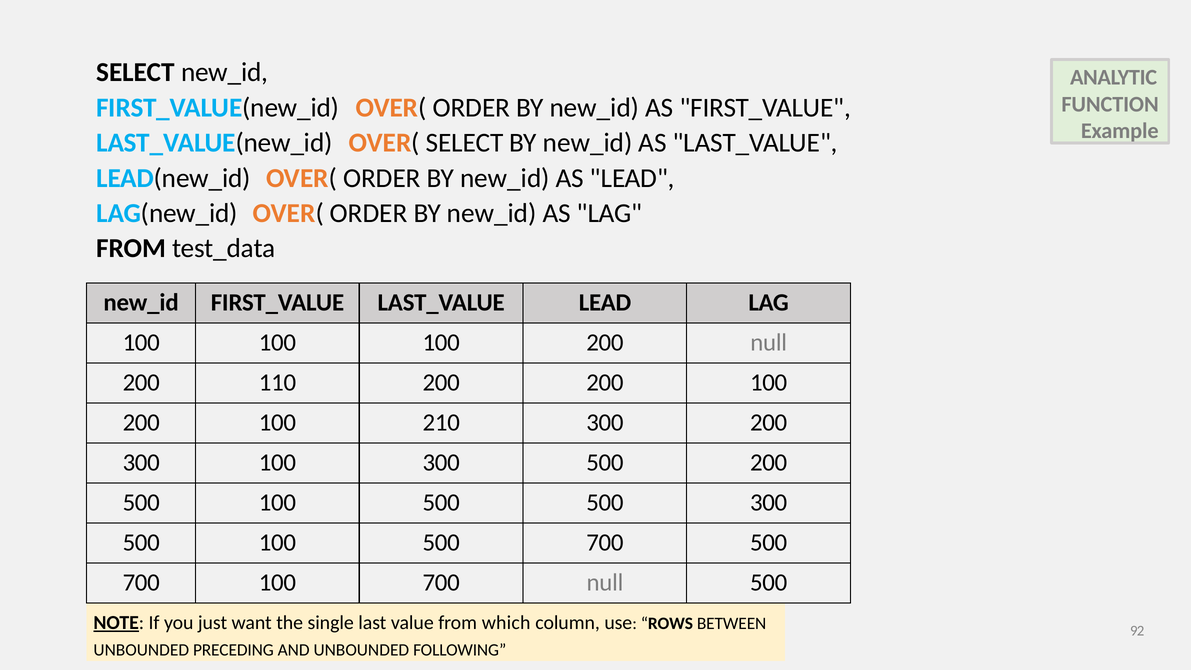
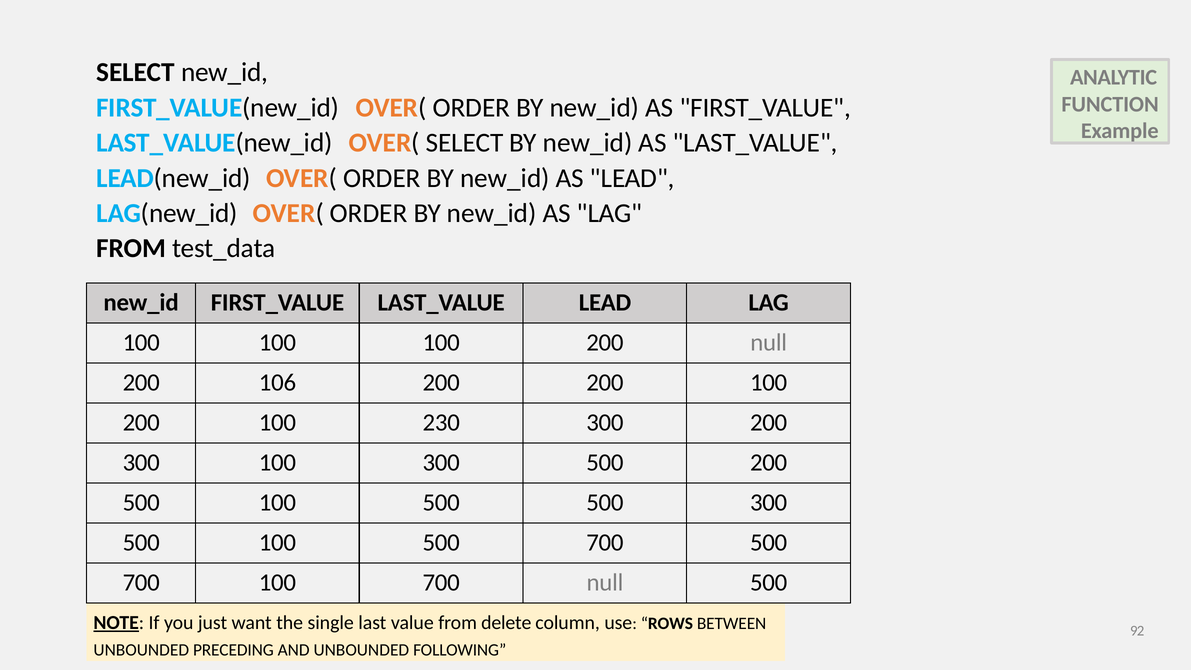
110: 110 -> 106 (278, 382)
210: 210 -> 230 (441, 422)
which: which -> delete (506, 623)
